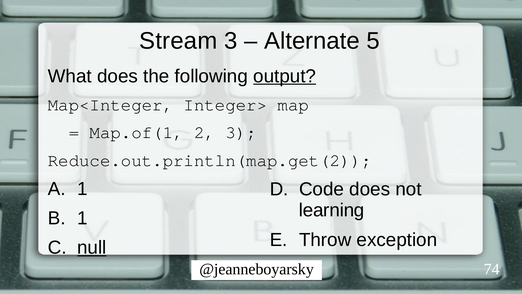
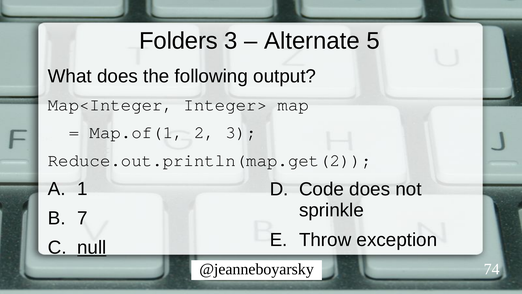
Stream: Stream -> Folders (179, 41)
output underline: present -> none (285, 76)
learning: learning -> sprinkle (331, 210)
1: 1 -> 7 (82, 218)
